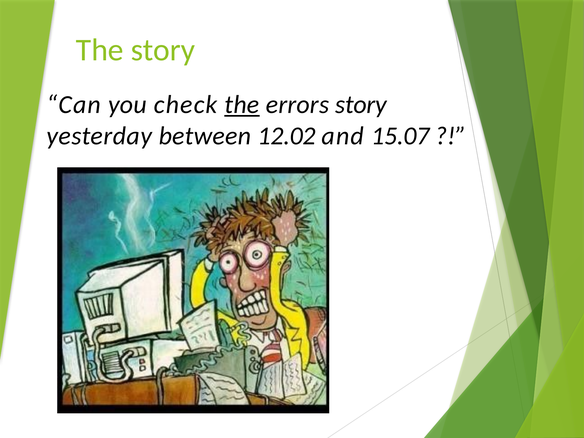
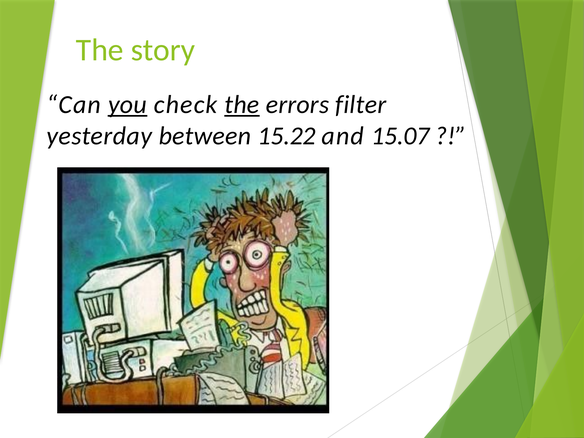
you underline: none -> present (127, 105)
errors story: story -> filter (361, 105)
12.02: 12.02 -> 15.22 (287, 136)
